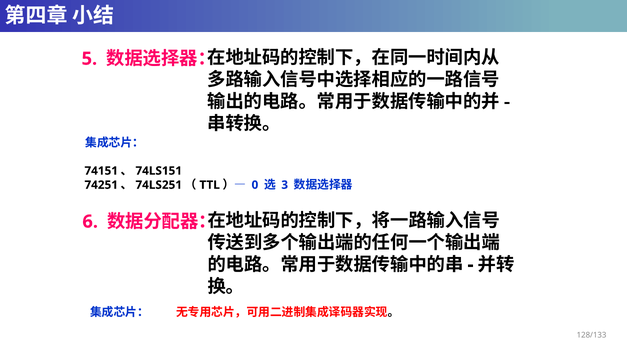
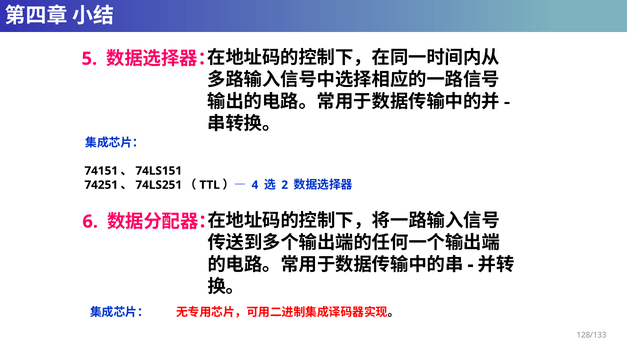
0: 0 -> 4 (255, 185)
3: 3 -> 2 (285, 185)
